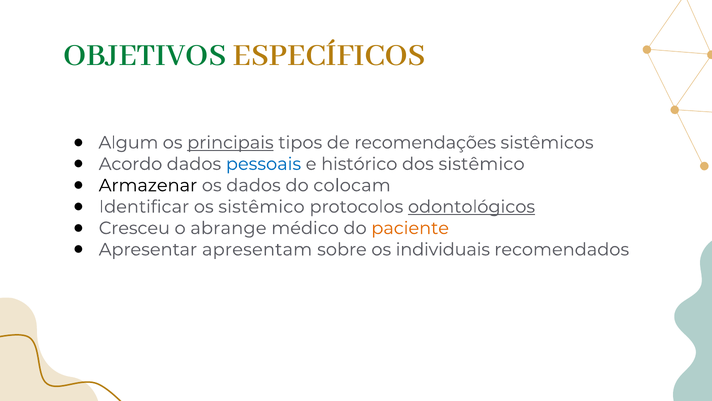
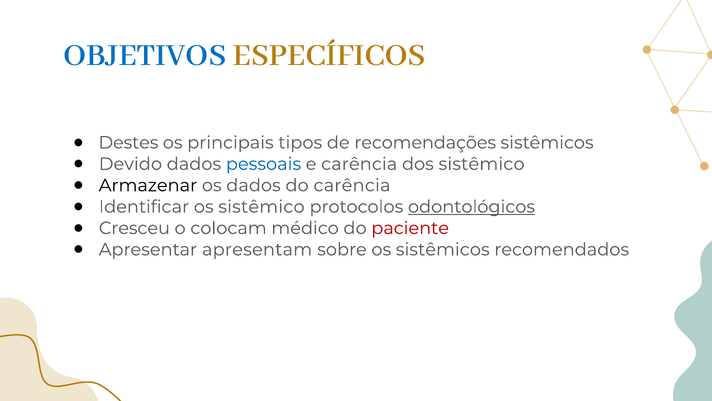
OBJETIVOS colour: green -> blue (145, 54)
Algum: Algum -> Destes (128, 142)
principais underline: present -> none (230, 142)
Acordo: Acordo -> Devido (130, 164)
e histórico: histórico -> carência (359, 164)
do colocam: colocam -> carência (352, 185)
abrange: abrange -> colocam (229, 228)
paciente colour: orange -> red (410, 228)
os individuais: individuais -> sistêmicos (443, 249)
